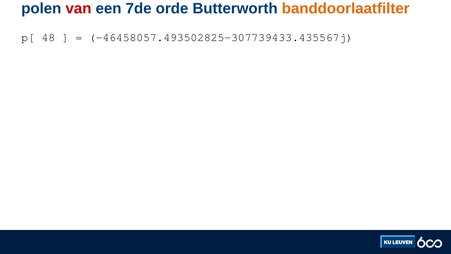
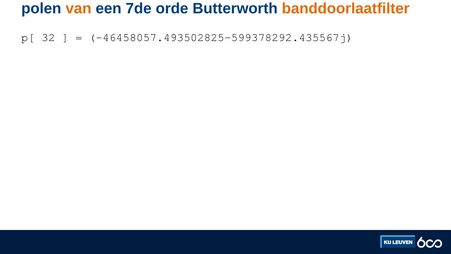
van colour: red -> orange (78, 9)
48: 48 -> 32 (48, 37)
-46458057.493502825-307739433.435567j: -46458057.493502825-307739433.435567j -> -46458057.493502825-599378292.435567j (221, 37)
